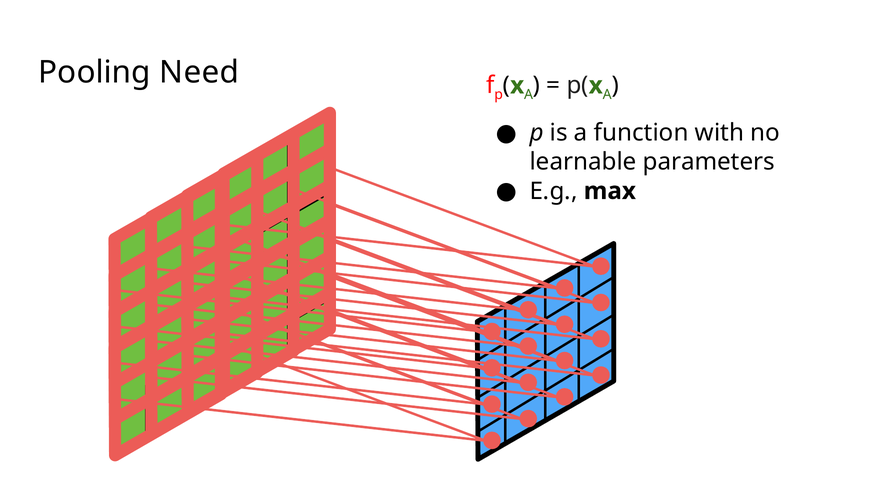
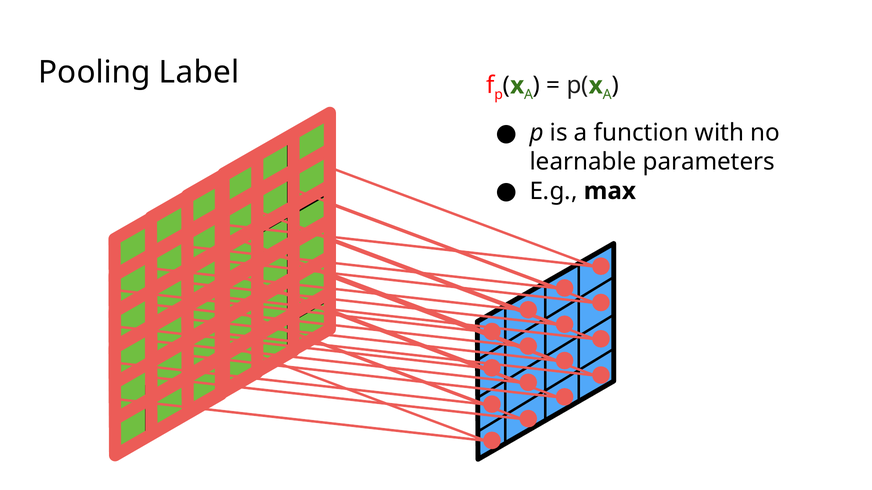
Need: Need -> Label (199, 72)
